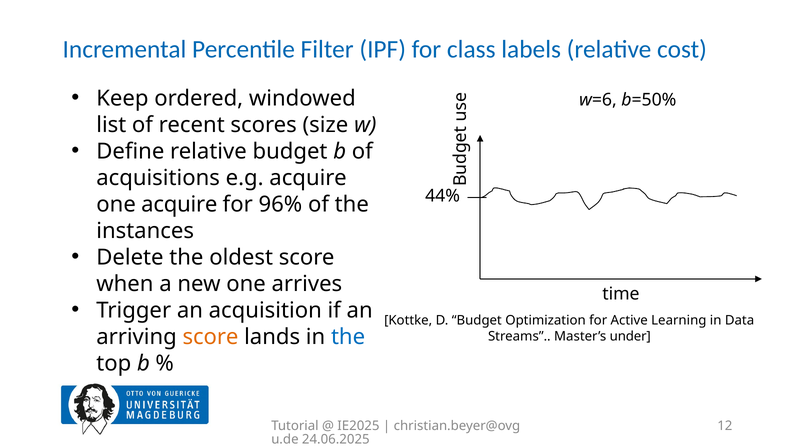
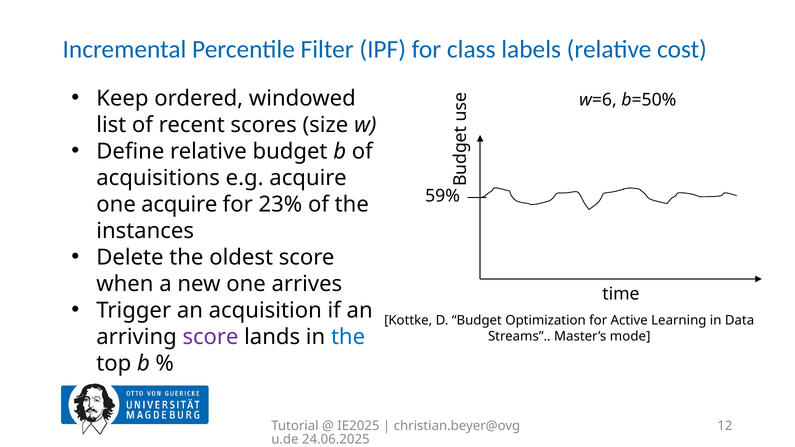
44%: 44% -> 59% (443, 196)
96%: 96% -> 23% (280, 204)
score colour: orange -> purple (210, 337)
under: under -> mode (630, 337)
